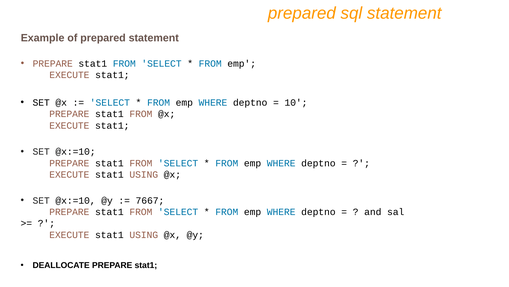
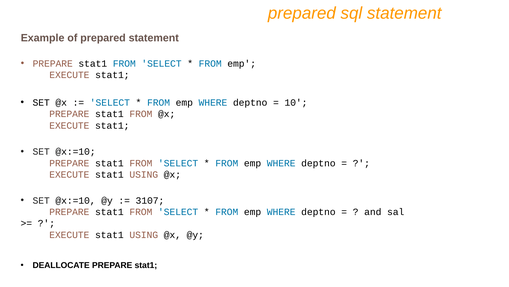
7667: 7667 -> 3107 (150, 200)
